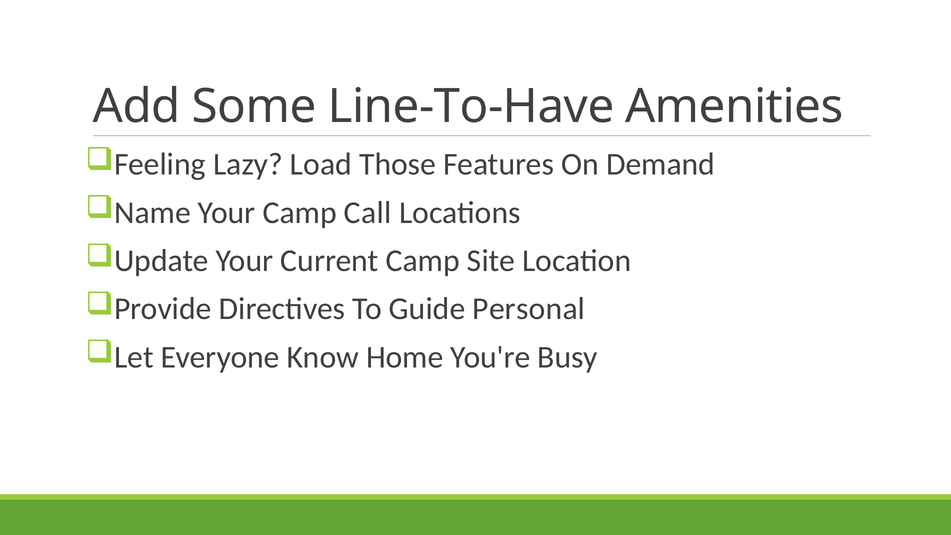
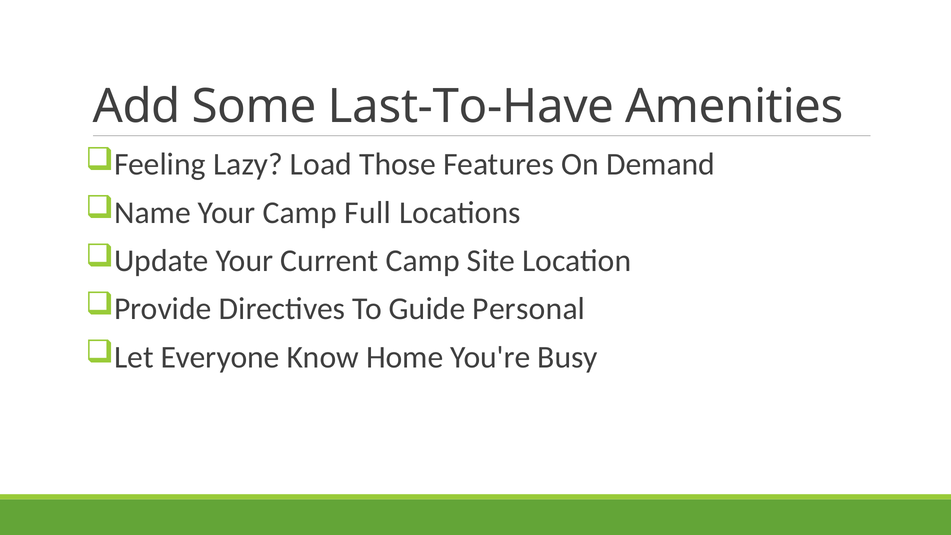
Line-To-Have: Line-To-Have -> Last-To-Have (471, 107)
Call: Call -> Full (368, 213)
